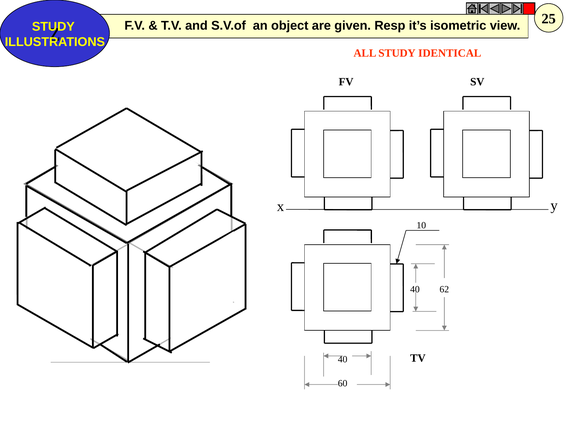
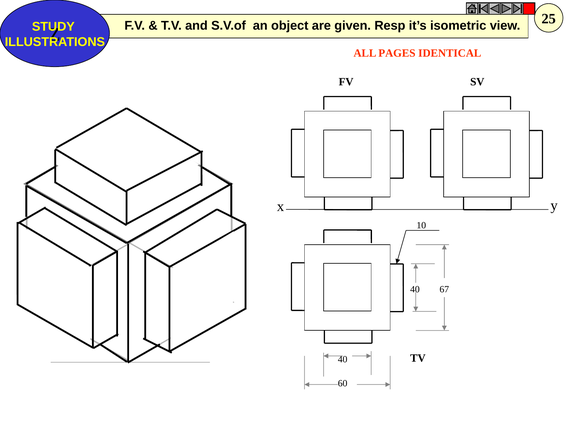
ALL STUDY: STUDY -> PAGES (397, 53)
62: 62 -> 67 (444, 289)
